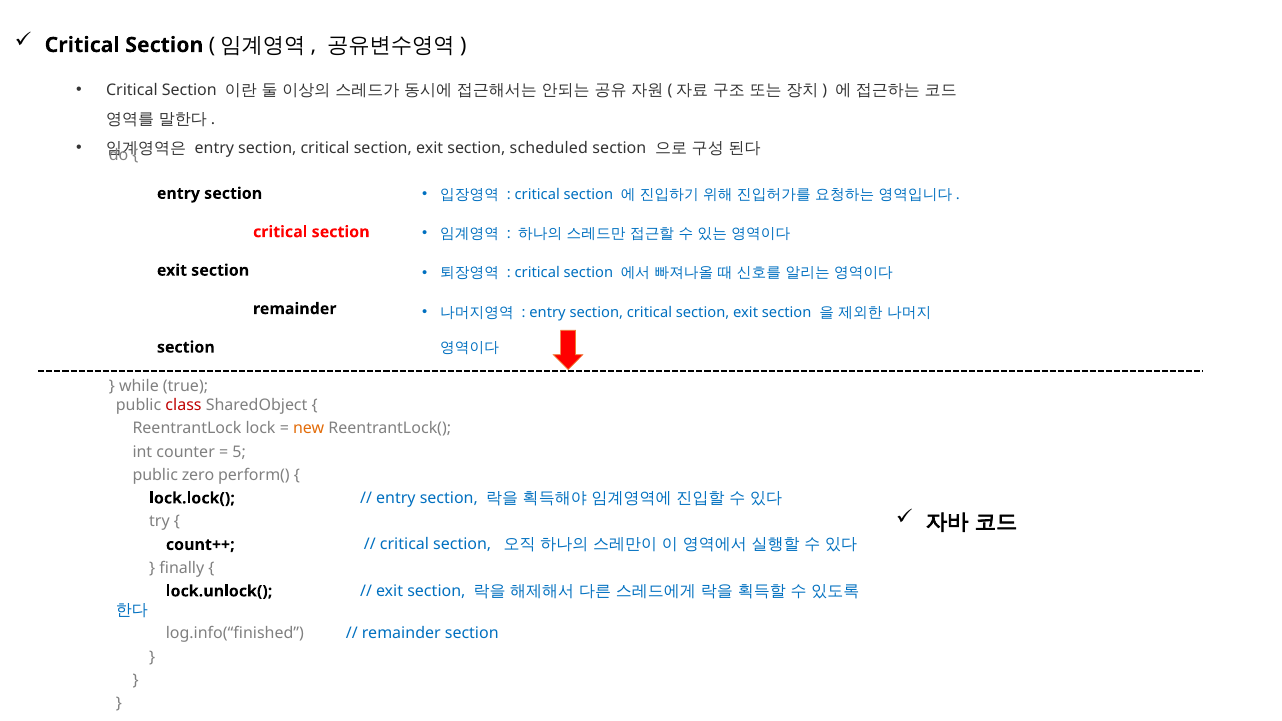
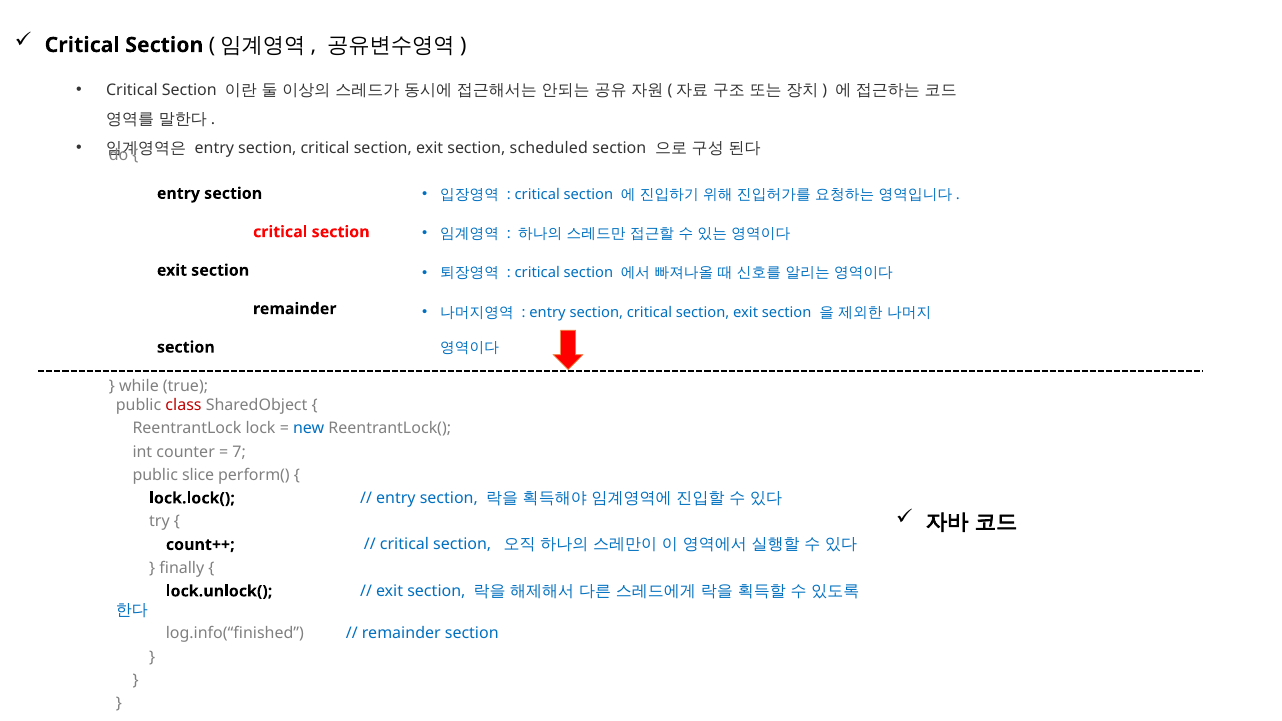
new colour: orange -> blue (309, 429)
5: 5 -> 7 (239, 452)
zero: zero -> slice (198, 475)
